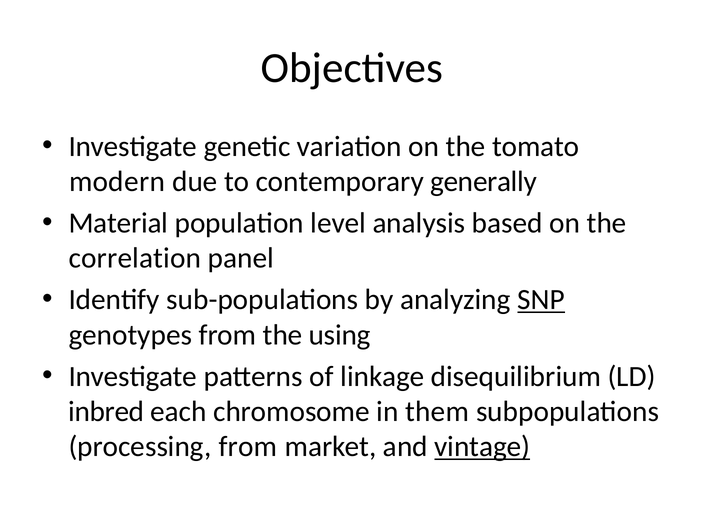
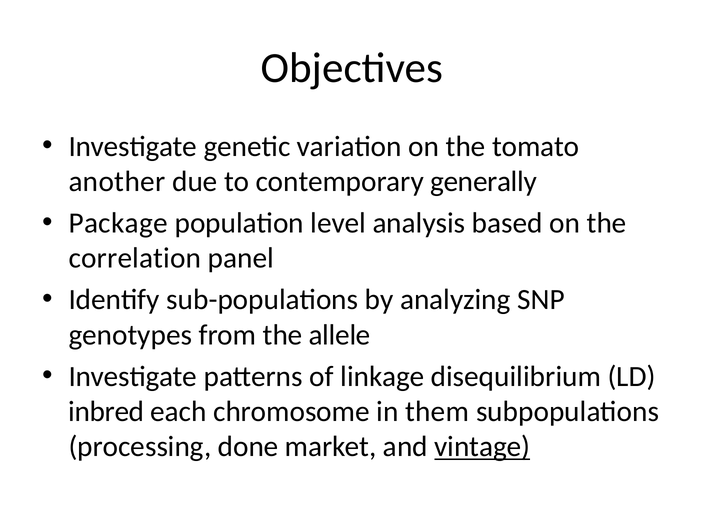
modern: modern -> another (117, 182)
Material: Material -> Package (118, 223)
SNP underline: present -> none (541, 300)
using: using -> allele (340, 335)
processing from: from -> done (248, 447)
